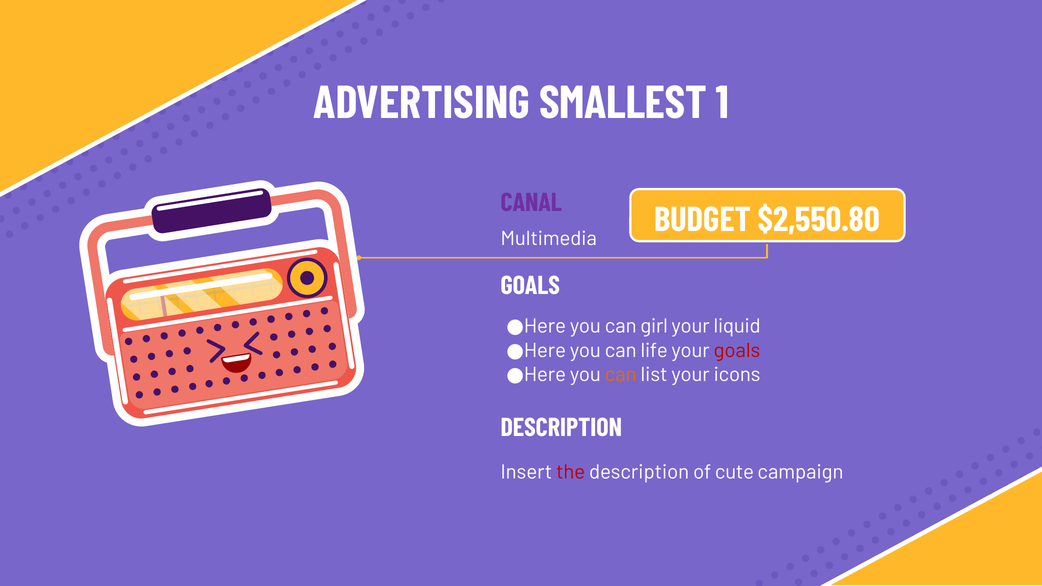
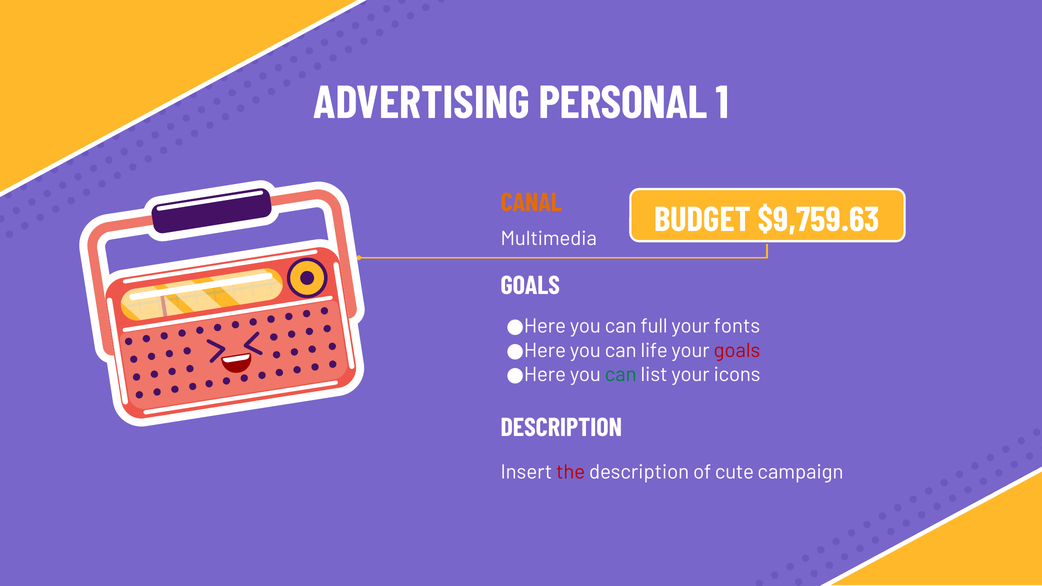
SMALLEST: SMALLEST -> PERSONAL (623, 103)
CANAL colour: purple -> orange (531, 203)
$2,550.80: $2,550.80 -> $9,759.63 (819, 220)
girl: girl -> full (654, 326)
liquid: liquid -> fonts (737, 326)
can colour: orange -> green (621, 375)
